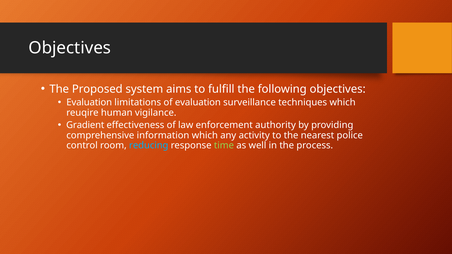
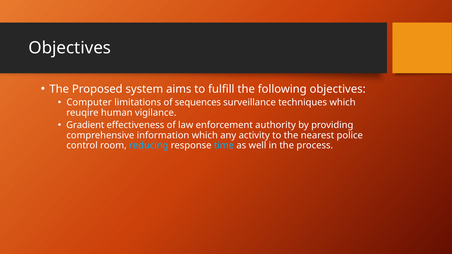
Evaluation: Evaluation -> Computer (89, 103)
of evaluation: evaluation -> sequences (198, 103)
time colour: light green -> light blue (224, 146)
